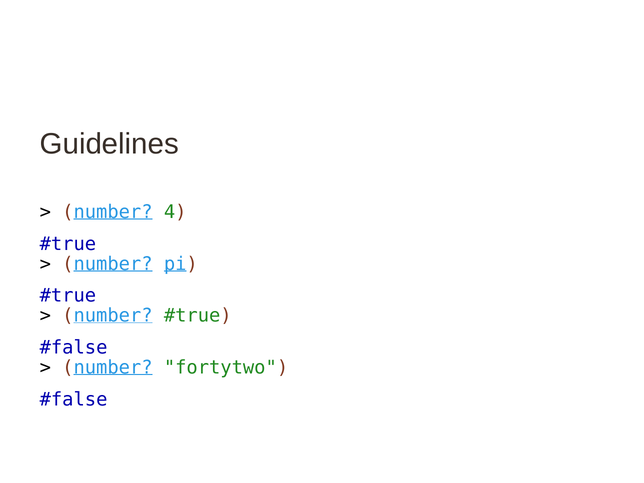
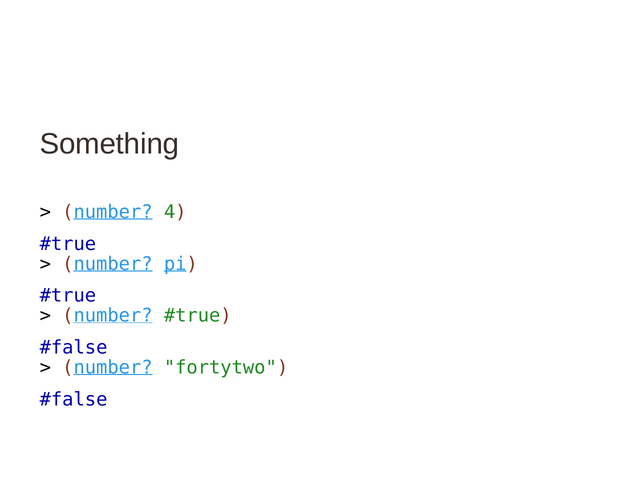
Guidelines: Guidelines -> Something (109, 144)
